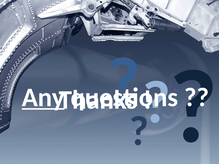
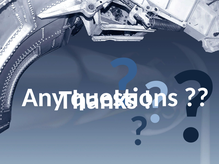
Any underline: present -> none (43, 98)
